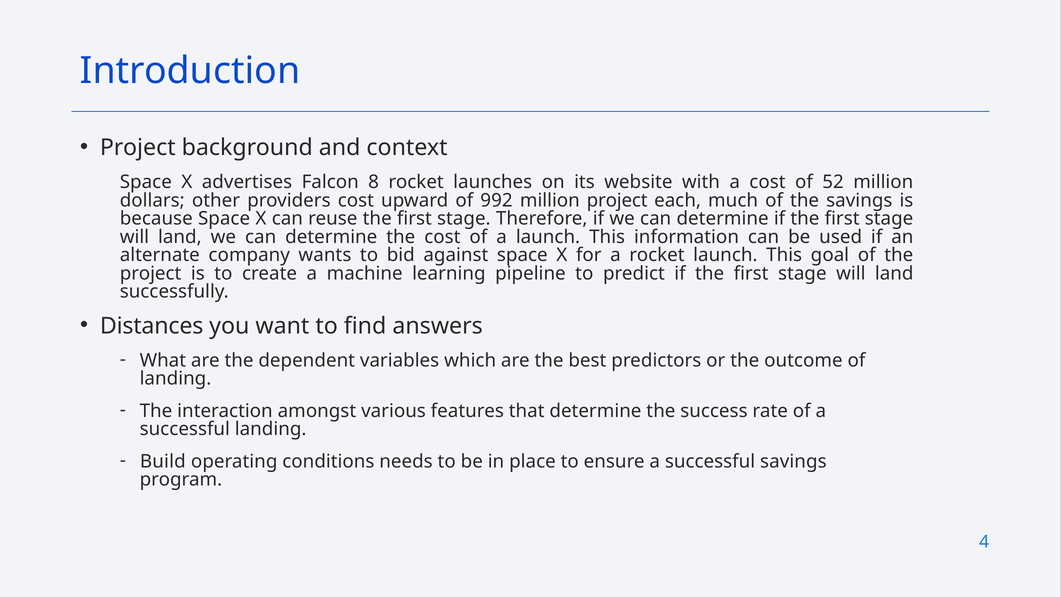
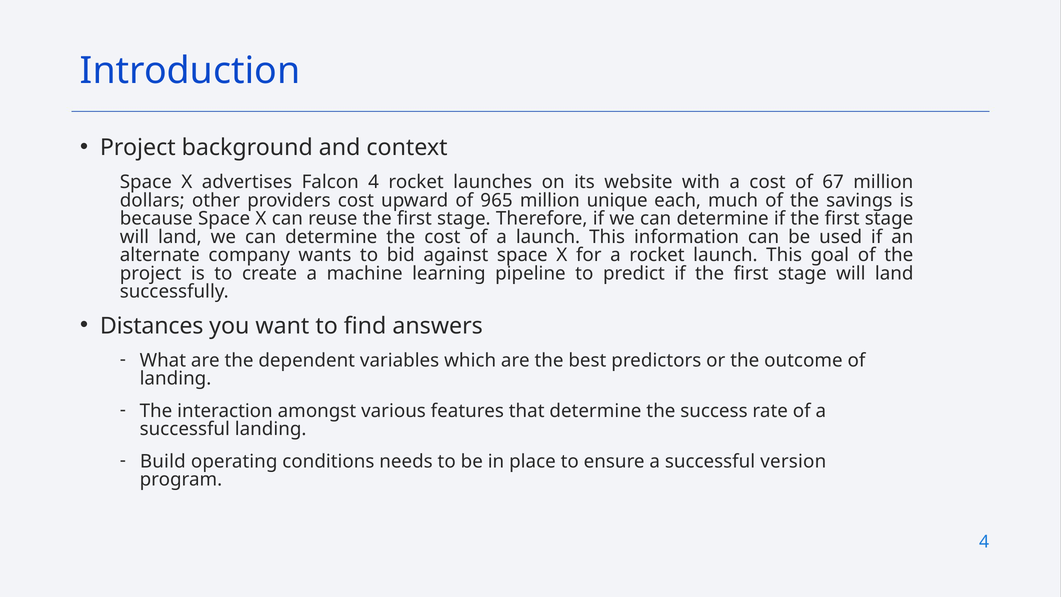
Falcon 8: 8 -> 4 (374, 182)
52: 52 -> 67 (833, 182)
992: 992 -> 965 (497, 200)
million project: project -> unique (617, 200)
successful savings: savings -> version (793, 461)
